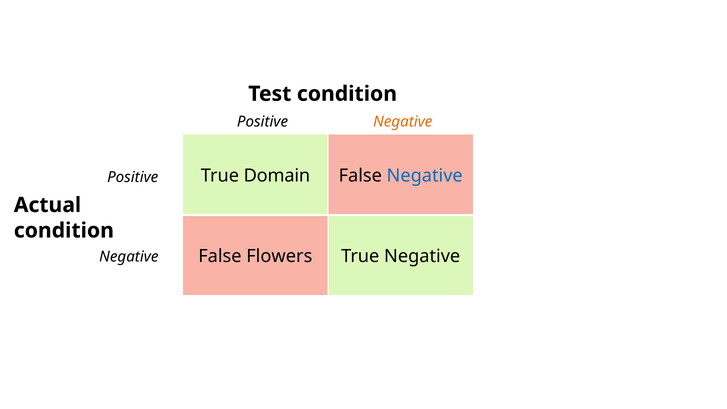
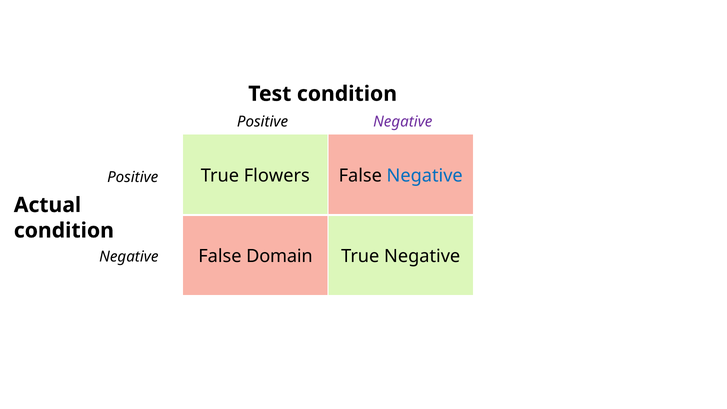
Negative colour: orange -> purple (403, 122)
Domain: Domain -> Flowers (277, 176)
Flowers: Flowers -> Domain (279, 256)
